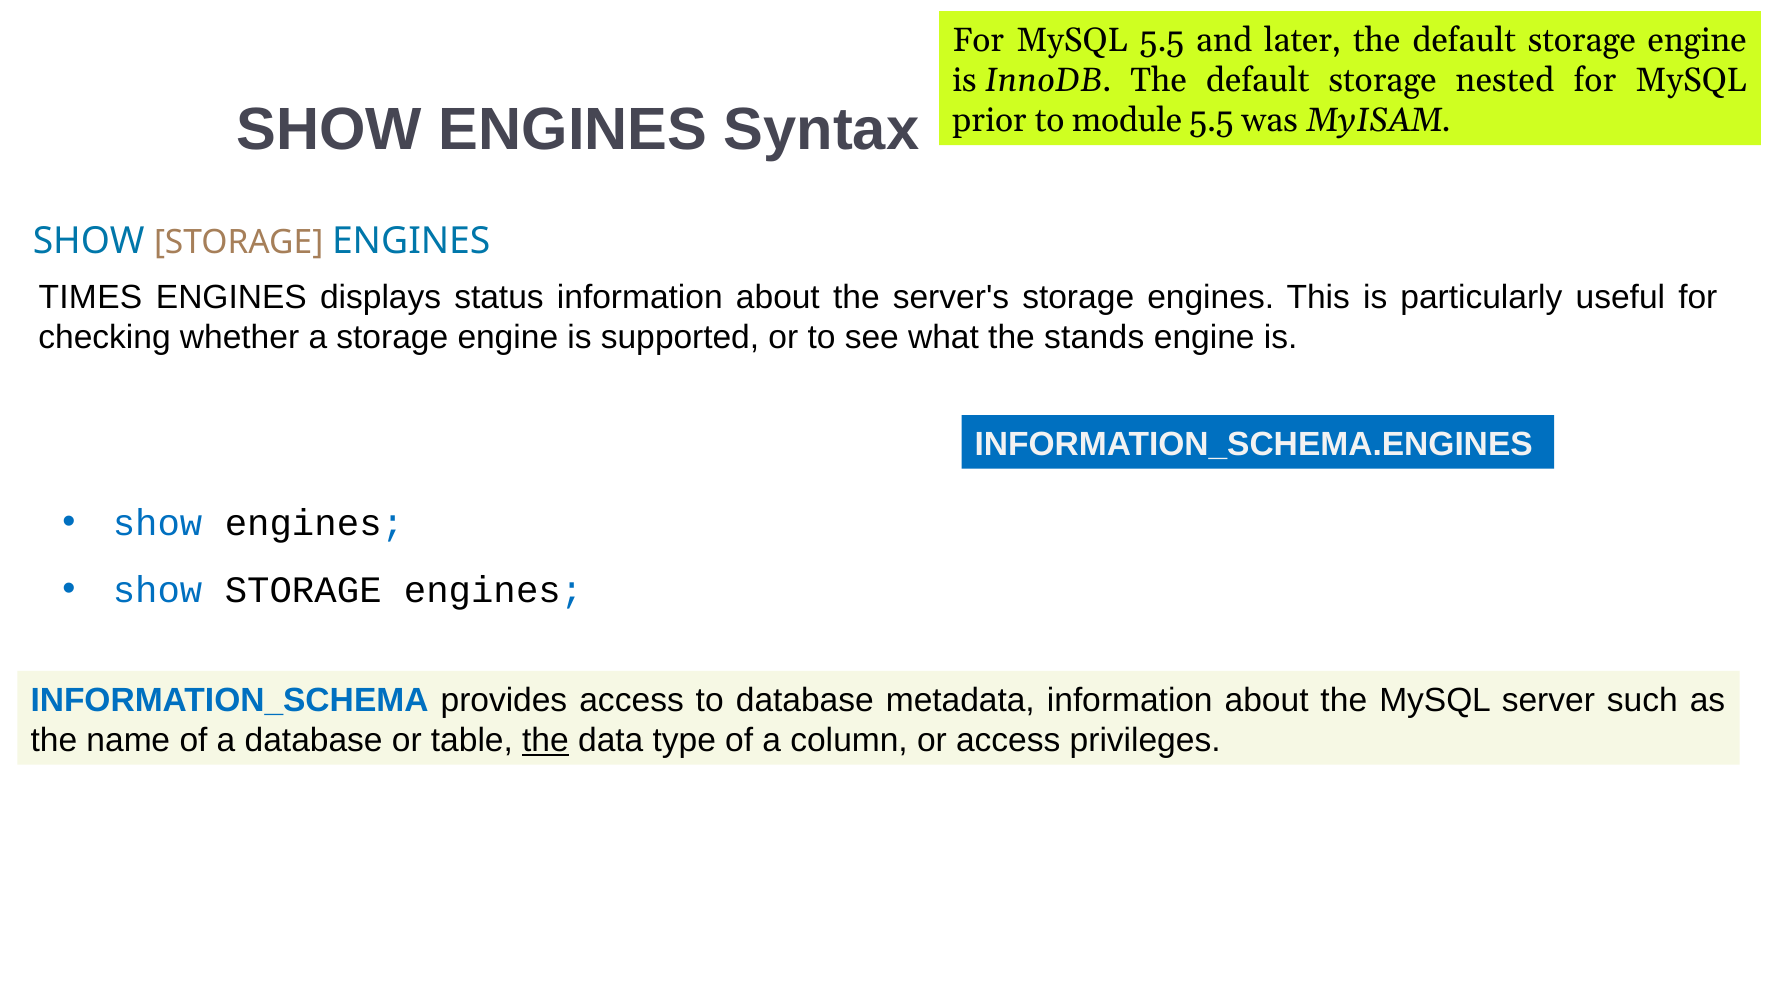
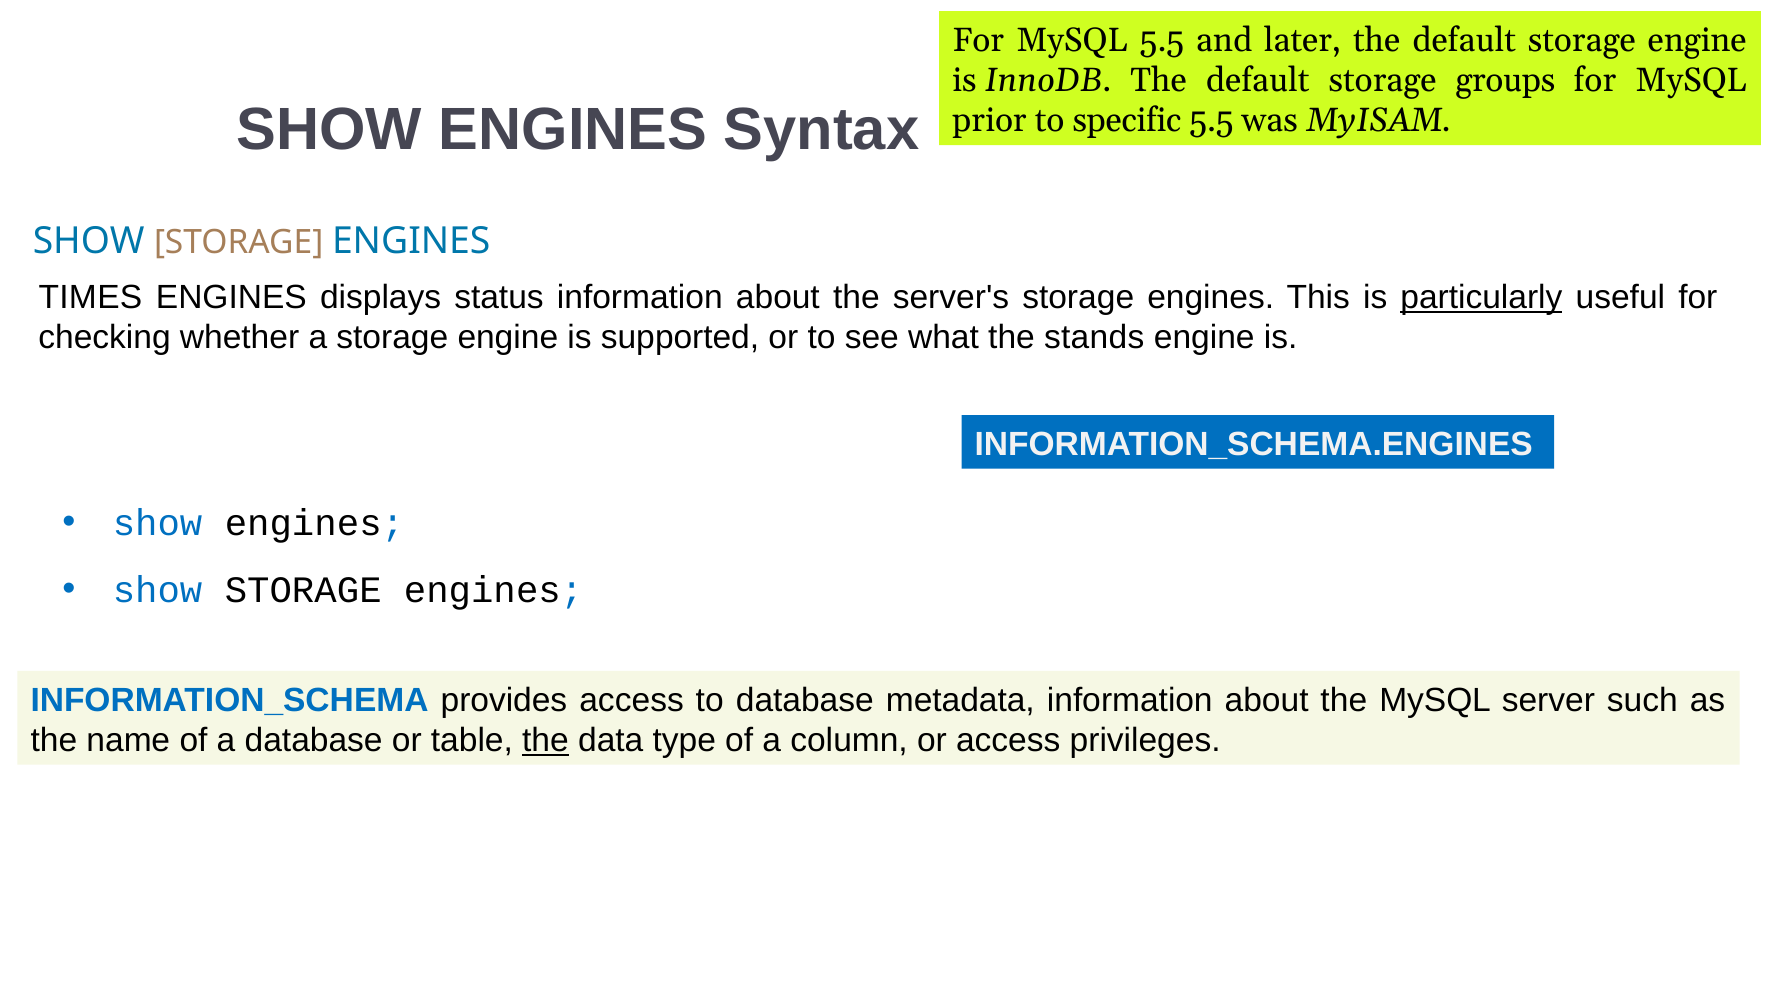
nested: nested -> groups (1505, 80)
module: module -> specific (1127, 121)
particularly underline: none -> present (1481, 297)
